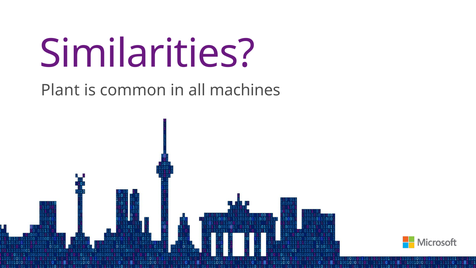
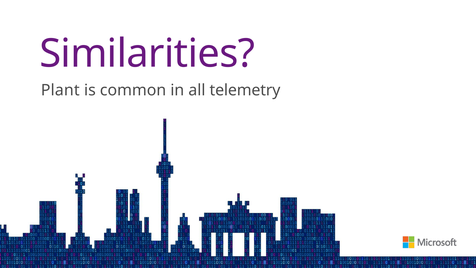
machines: machines -> telemetry (245, 90)
